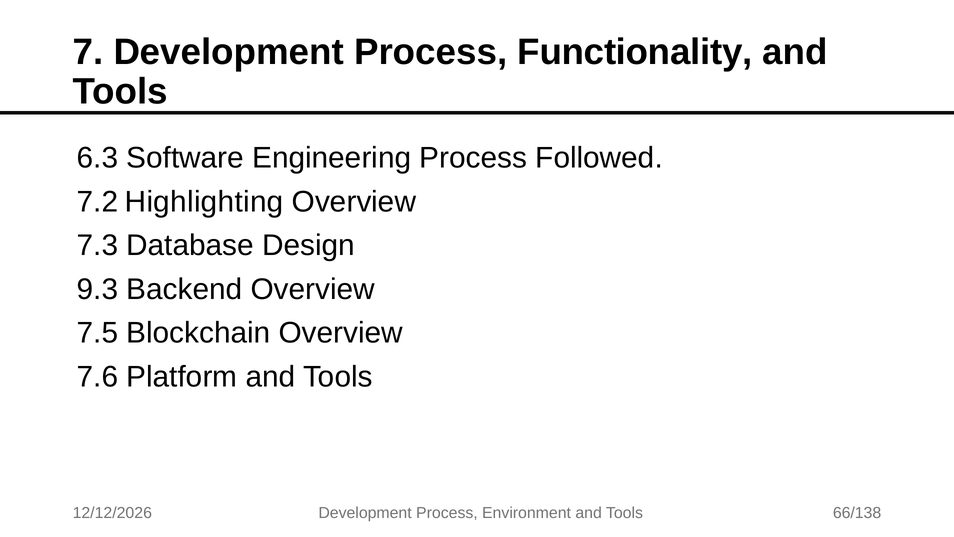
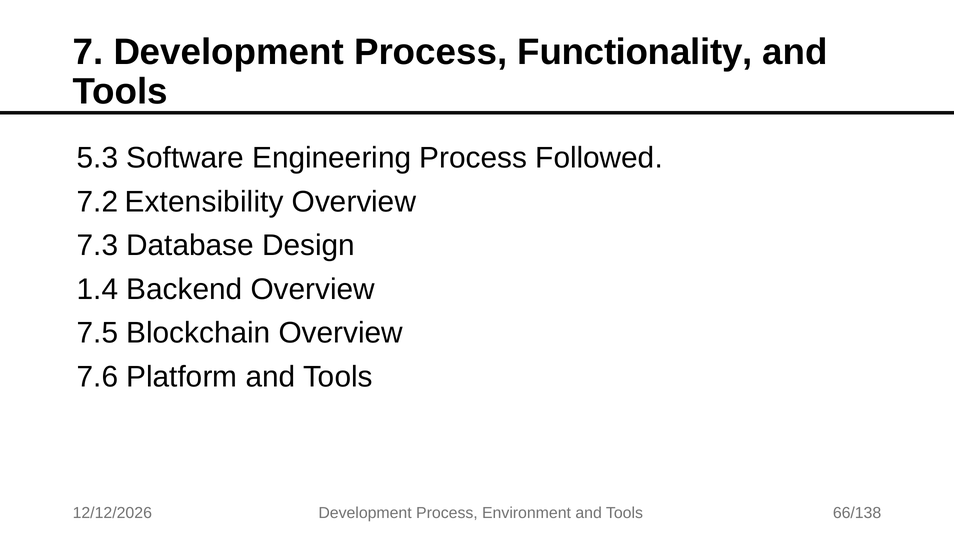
6.3: 6.3 -> 5.3 (97, 158)
Highlighting: Highlighting -> Extensibility (204, 202)
9.3: 9.3 -> 1.4 (97, 289)
